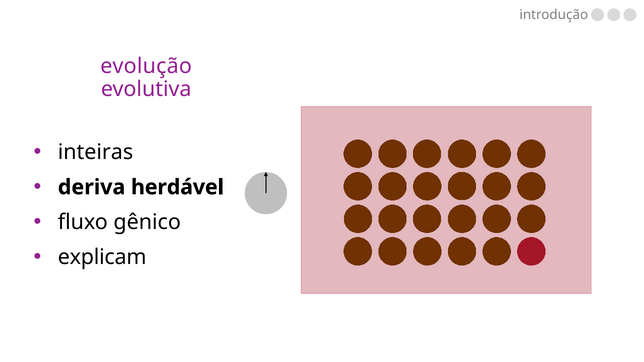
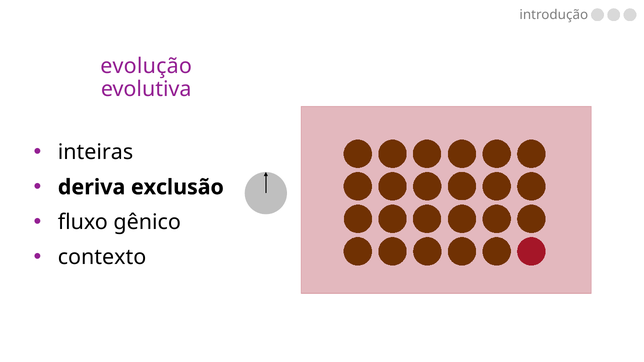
herdável: herdável -> exclusão (177, 187)
explicam: explicam -> contexto (102, 257)
